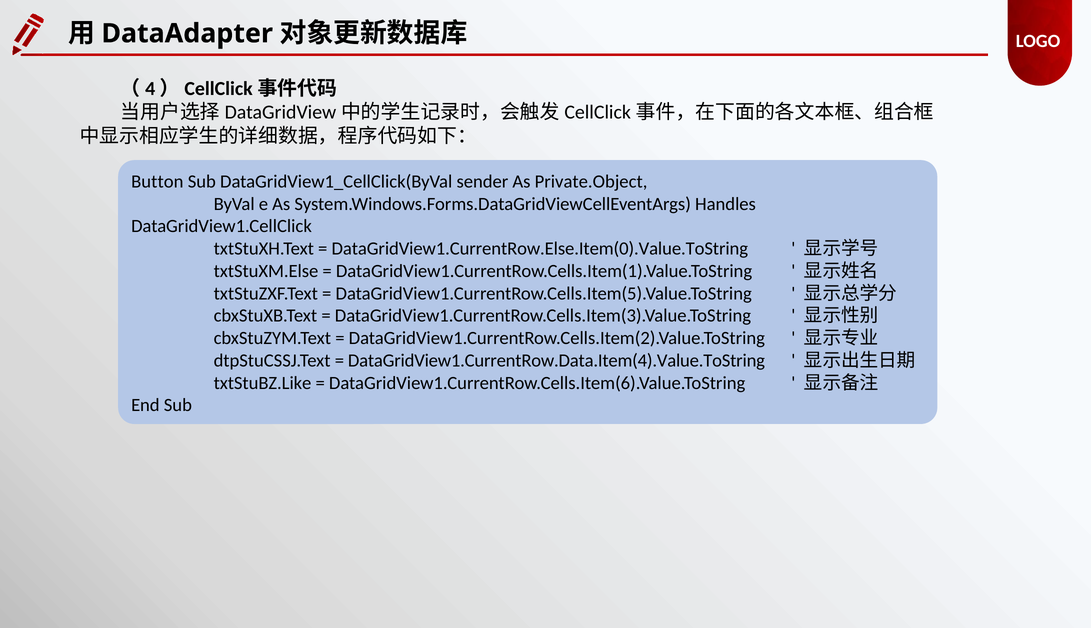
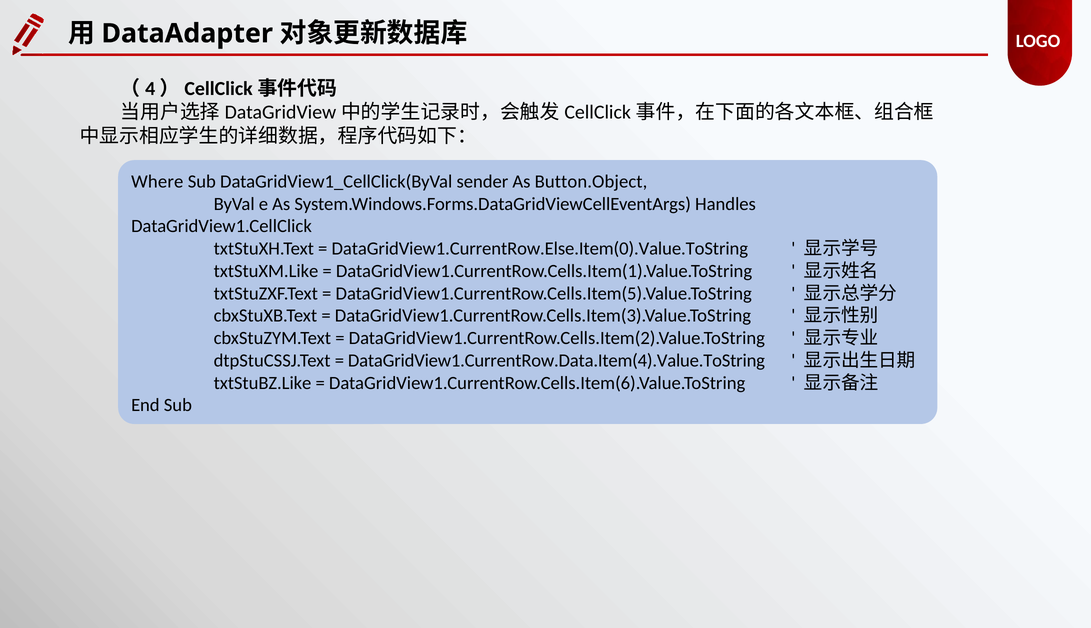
Button: Button -> Where (157, 182)
Private.Object: Private.Object -> Button.Object (591, 182)
txtStuXM.Else: txtStuXM.Else -> txtStuXM.Like (266, 271)
